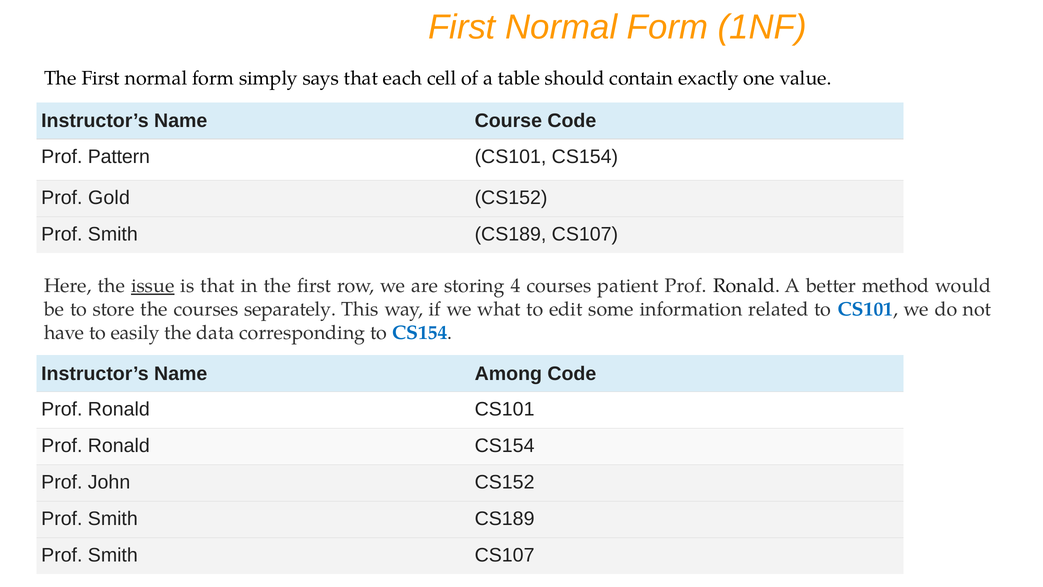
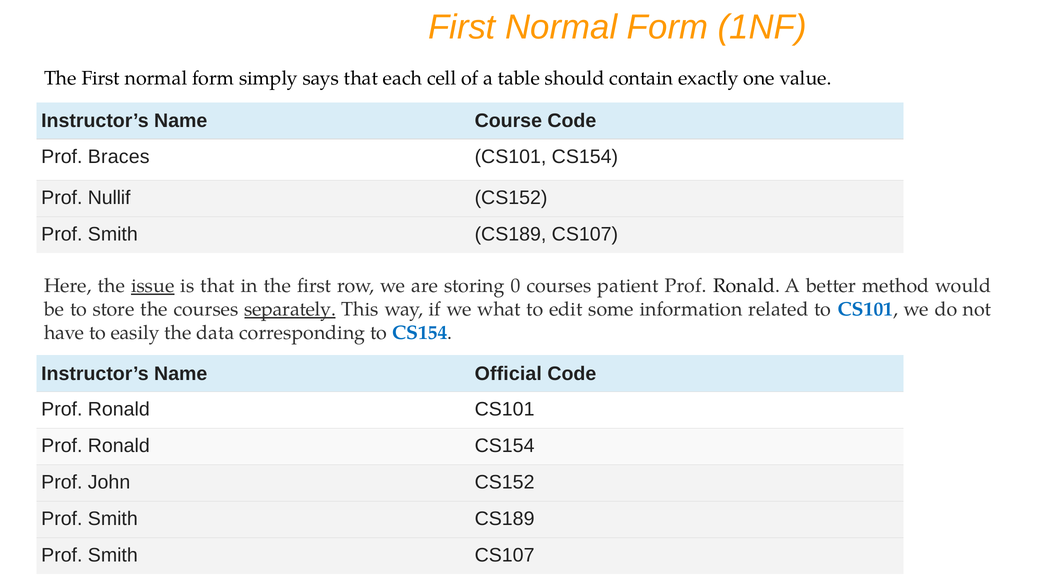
Pattern: Pattern -> Braces (119, 157)
Gold: Gold -> Nullif (109, 198)
4: 4 -> 0 (516, 286)
separately underline: none -> present (290, 309)
Among: Among -> Official (508, 374)
